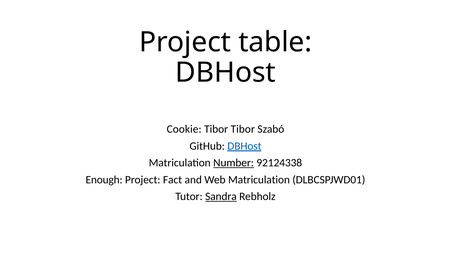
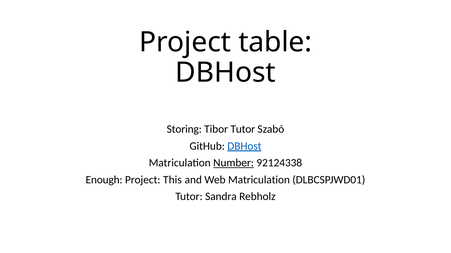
Cookie: Cookie -> Storing (184, 129)
Tibor Tibor: Tibor -> Tutor (243, 129)
Fact: Fact -> This (172, 180)
Sandra underline: present -> none (221, 197)
